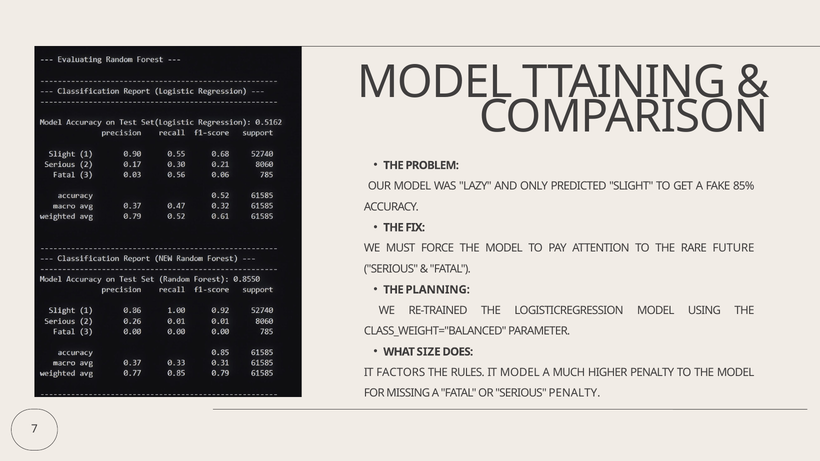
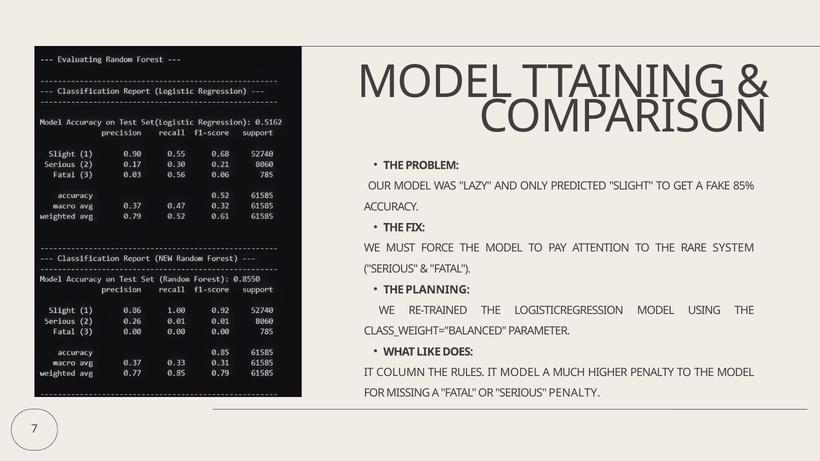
FUTURE: FUTURE -> SYSTEM (733, 248)
SIZE: SIZE -> LIKE (429, 352)
FACTORS: FACTORS -> COLUMN (401, 373)
